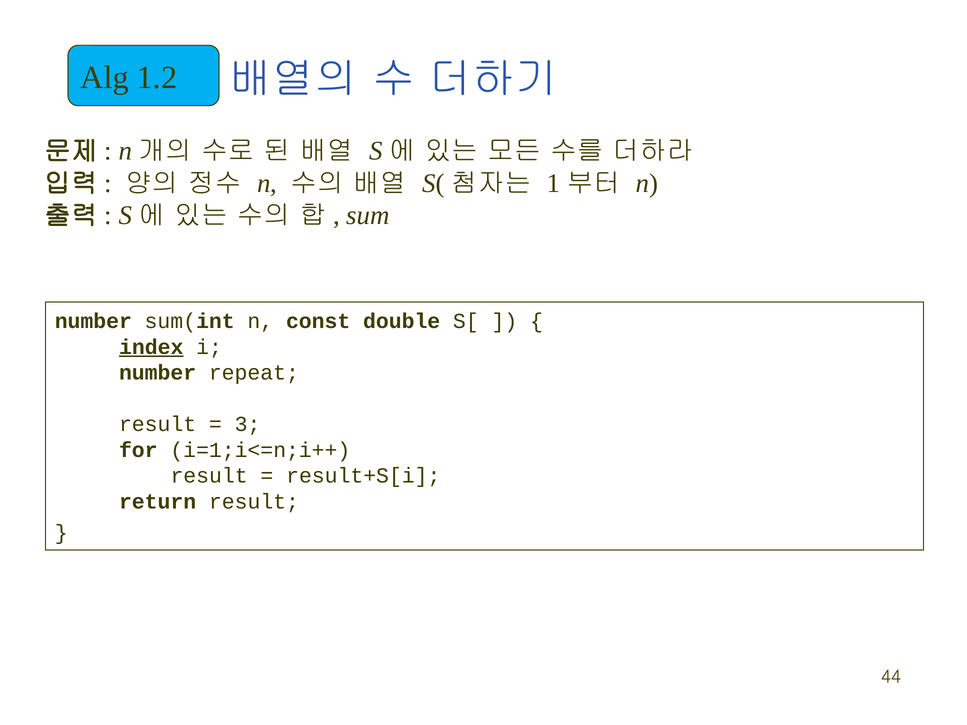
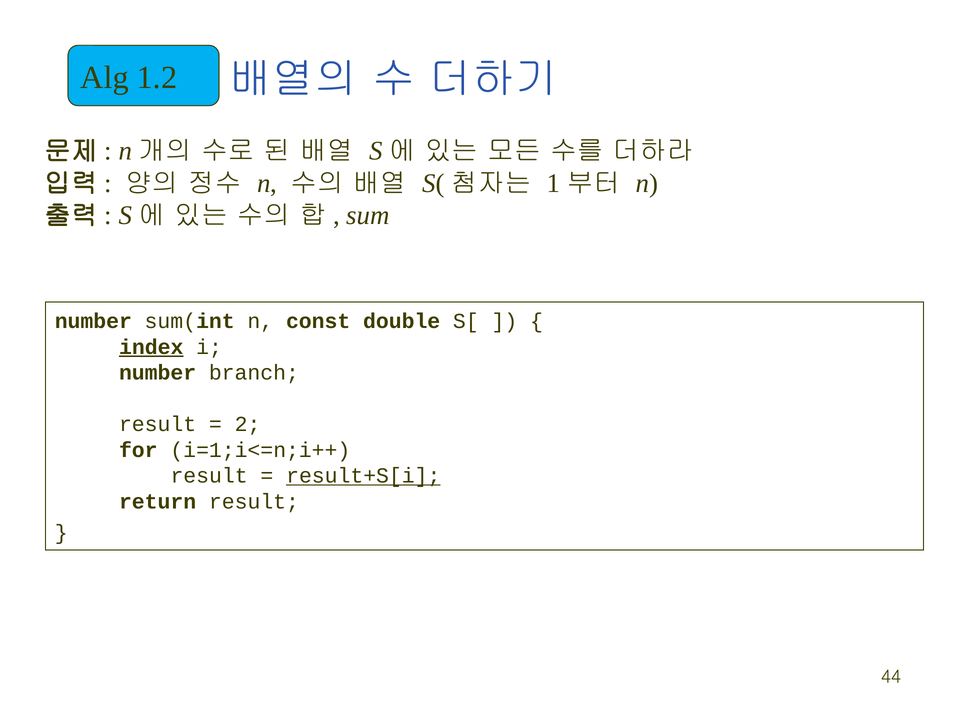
repeat: repeat -> branch (254, 373)
3: 3 -> 2 (248, 424)
result+S[i underline: none -> present (363, 476)
